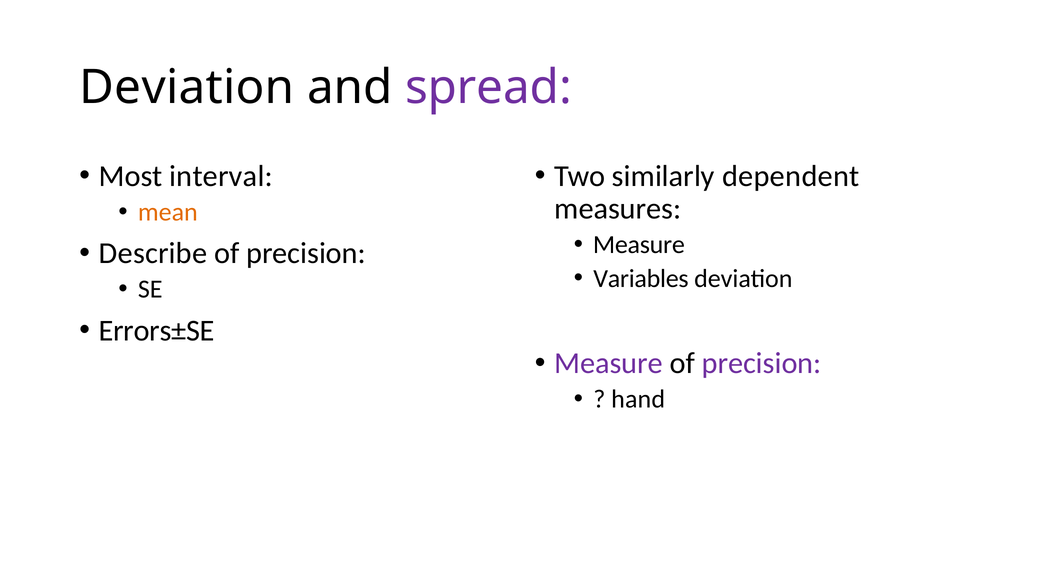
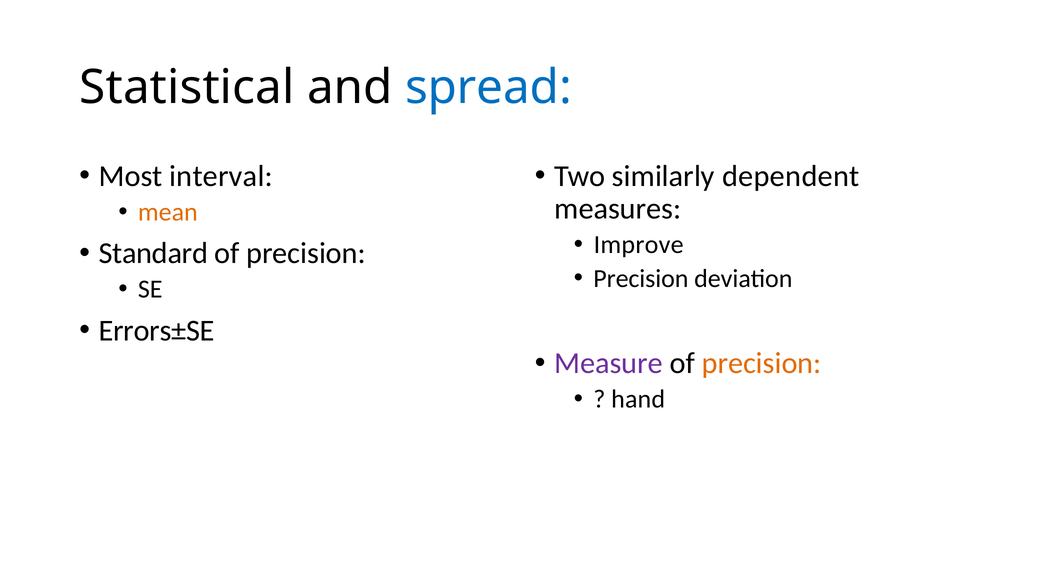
Deviation: Deviation -> Statistical (187, 87)
spread colour: purple -> blue (488, 87)
Measure: Measure -> Improve (639, 245)
Describe: Describe -> Standard (153, 253)
Variables: Variables -> Precision (641, 278)
precision colour: purple -> orange (762, 363)
